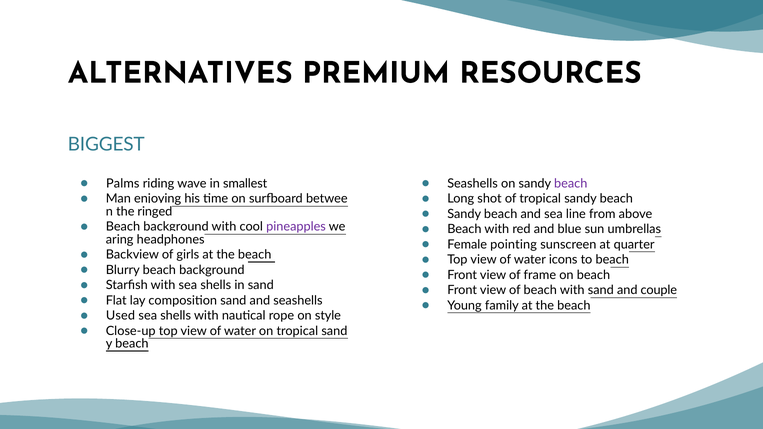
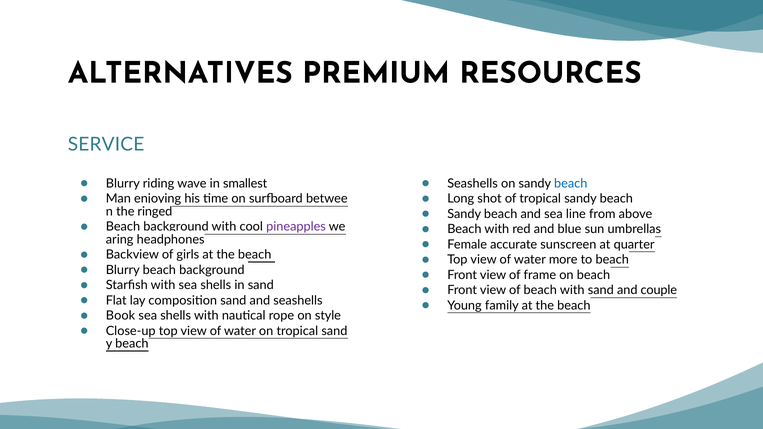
BIGGEST: BIGGEST -> SERVICE (106, 144)
Palms: Palms -> Blurry (123, 183)
beach colour: purple -> blue (571, 183)
pointing: pointing -> accurate (514, 245)
icons: icons -> more (563, 260)
Used: Used -> Book (121, 316)
